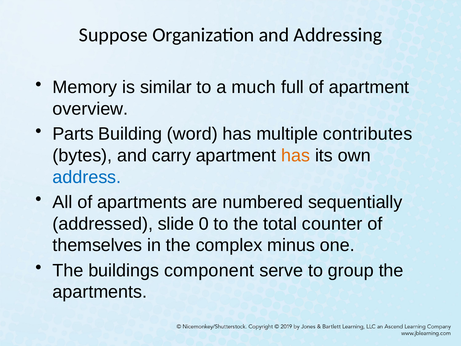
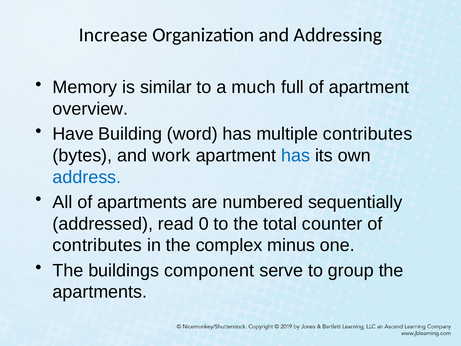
Suppose: Suppose -> Increase (113, 35)
Parts: Parts -> Have (73, 134)
carry: carry -> work (171, 155)
has colour: orange -> blue (296, 155)
slide: slide -> read (176, 224)
themselves: themselves -> contributes (97, 245)
